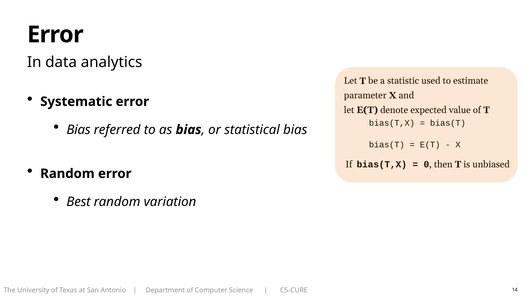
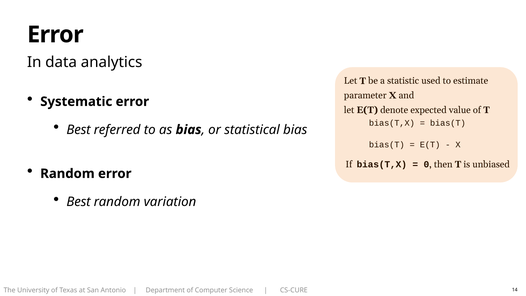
Bias: Bias -> Best (79, 130)
